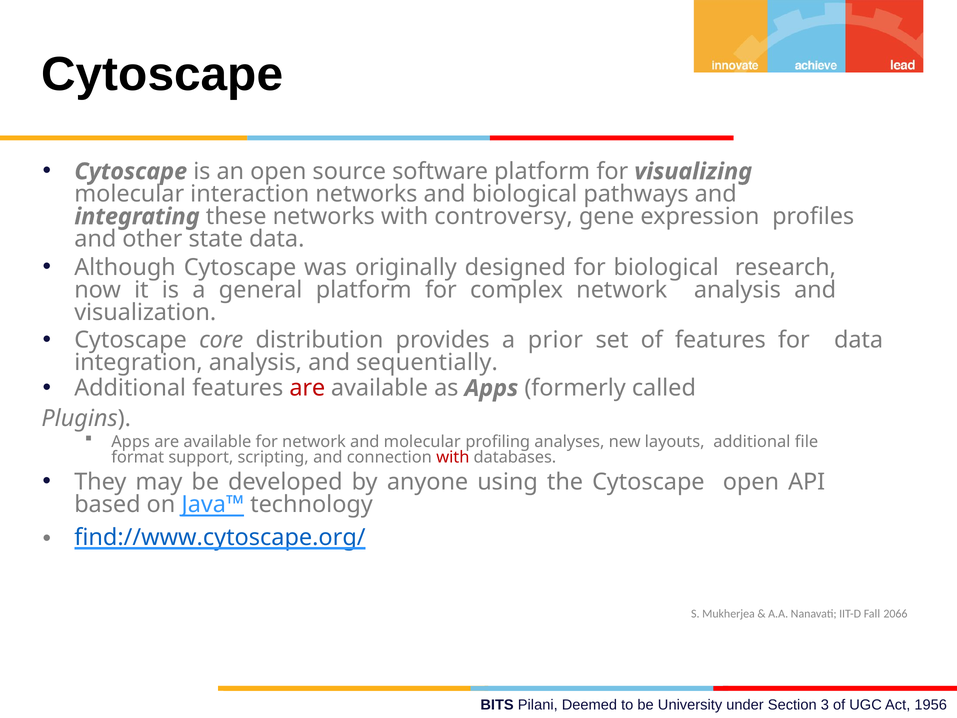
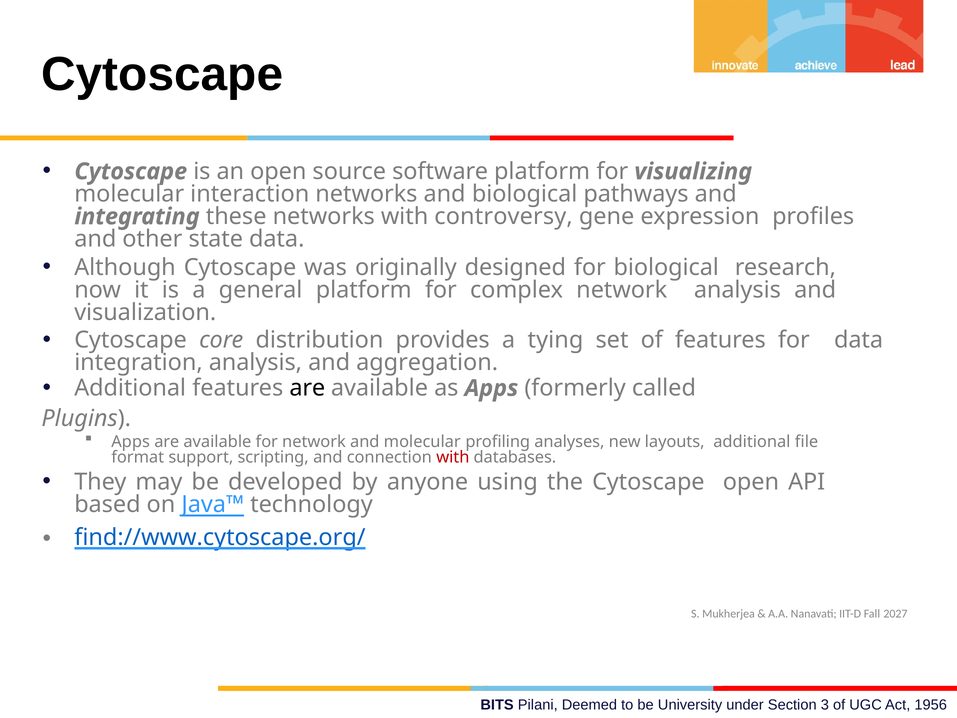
prior: prior -> tying (556, 340)
sequentially: sequentially -> aggregation (427, 363)
are colour: red -> black (307, 388)
2066: 2066 -> 2027 (895, 614)
